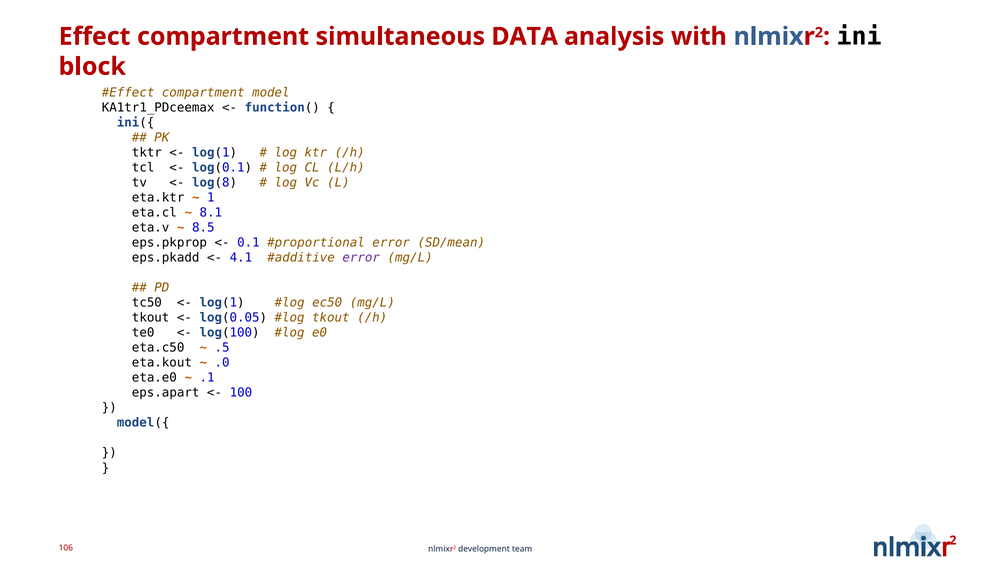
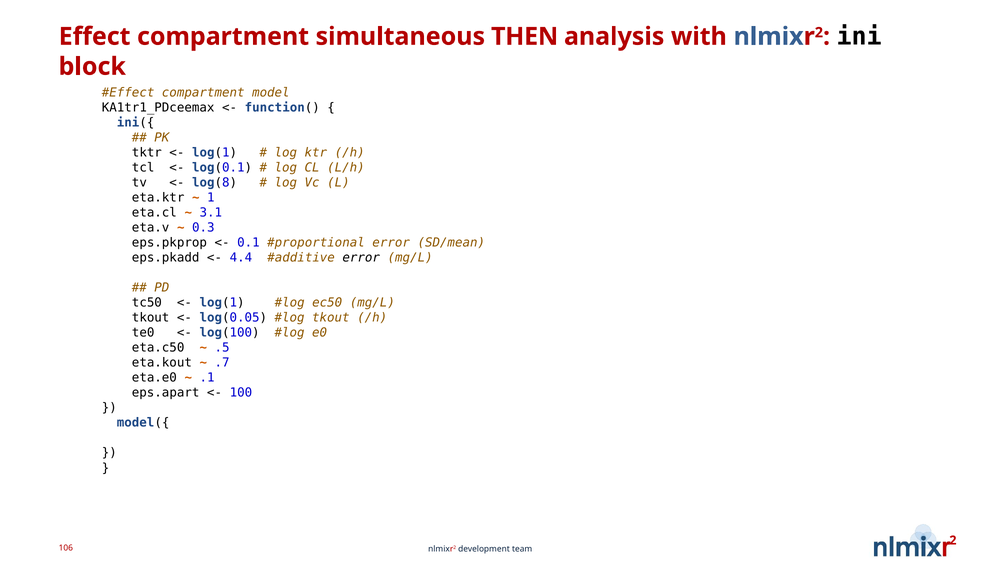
DATA: DATA -> THEN (525, 36)
8.1: 8.1 -> 3.1 (211, 212)
8.5: 8.5 -> 0.3 (203, 227)
4.1: 4.1 -> 4.4 (241, 257)
error colour: purple -> black (361, 257)
.0: .0 -> .7 (222, 362)
